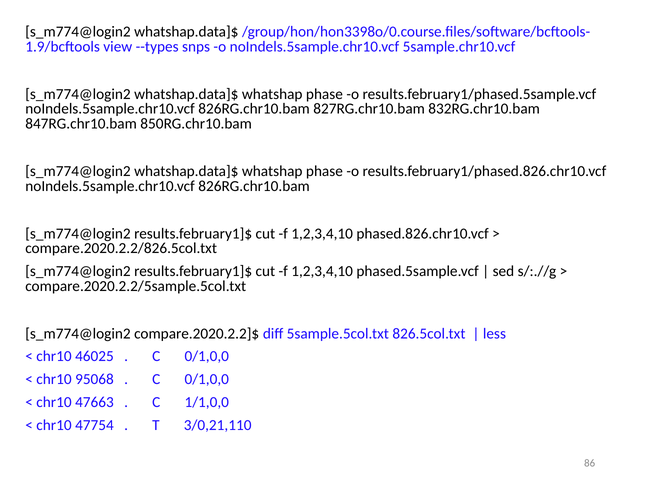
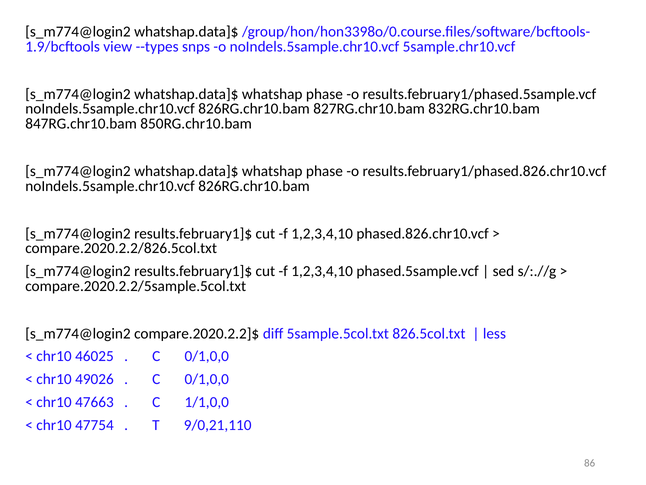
95068: 95068 -> 49026 (94, 379)
3/0,21,110: 3/0,21,110 -> 9/0,21,110 (218, 425)
